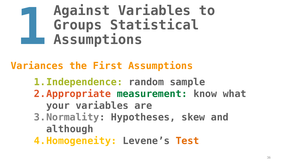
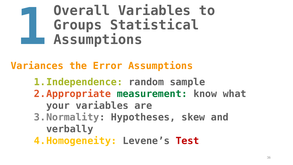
Against: Against -> Overall (82, 11)
First: First -> Error (108, 66)
although: although -> verbally (70, 129)
Test colour: orange -> red (187, 141)
